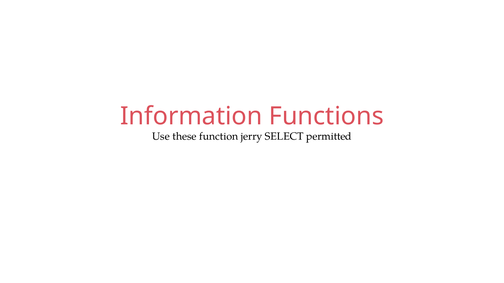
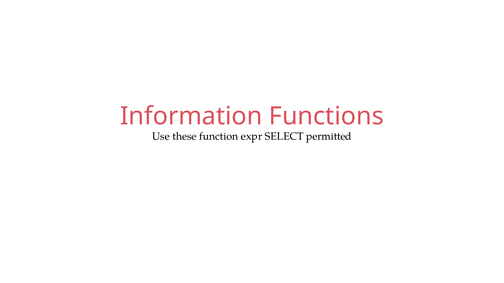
jerry: jerry -> expr (252, 137)
